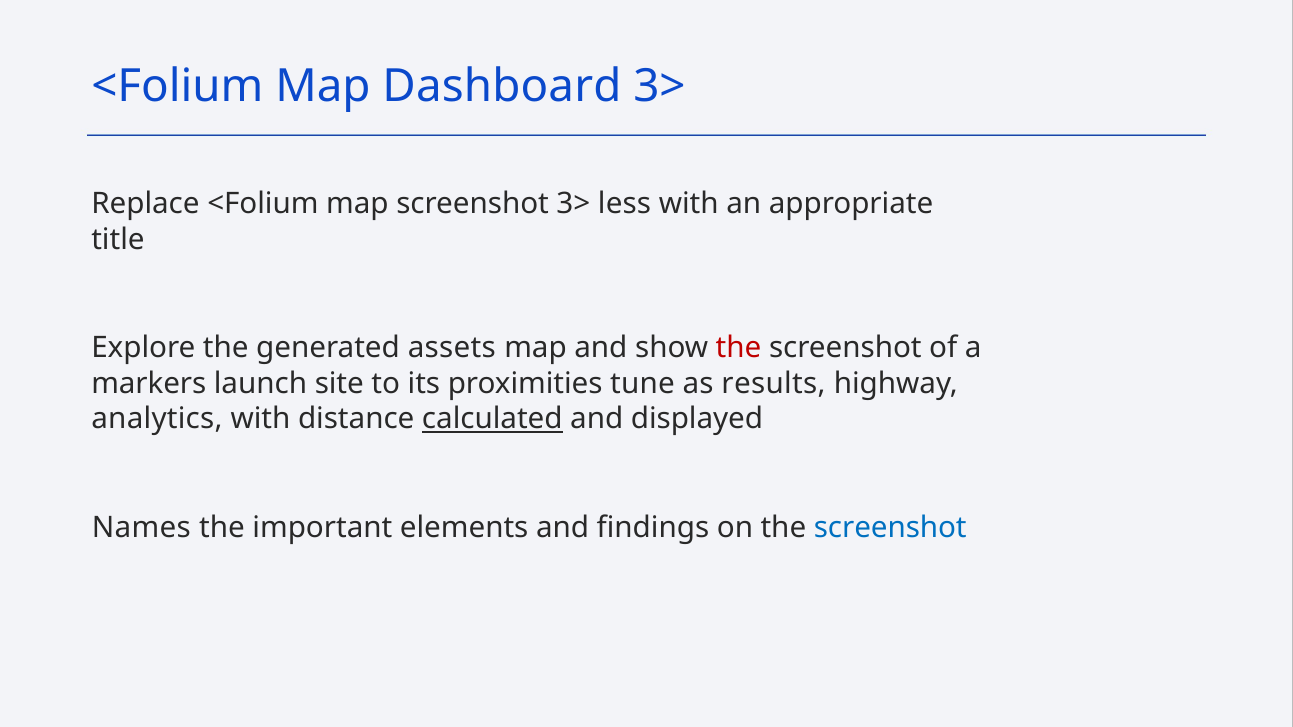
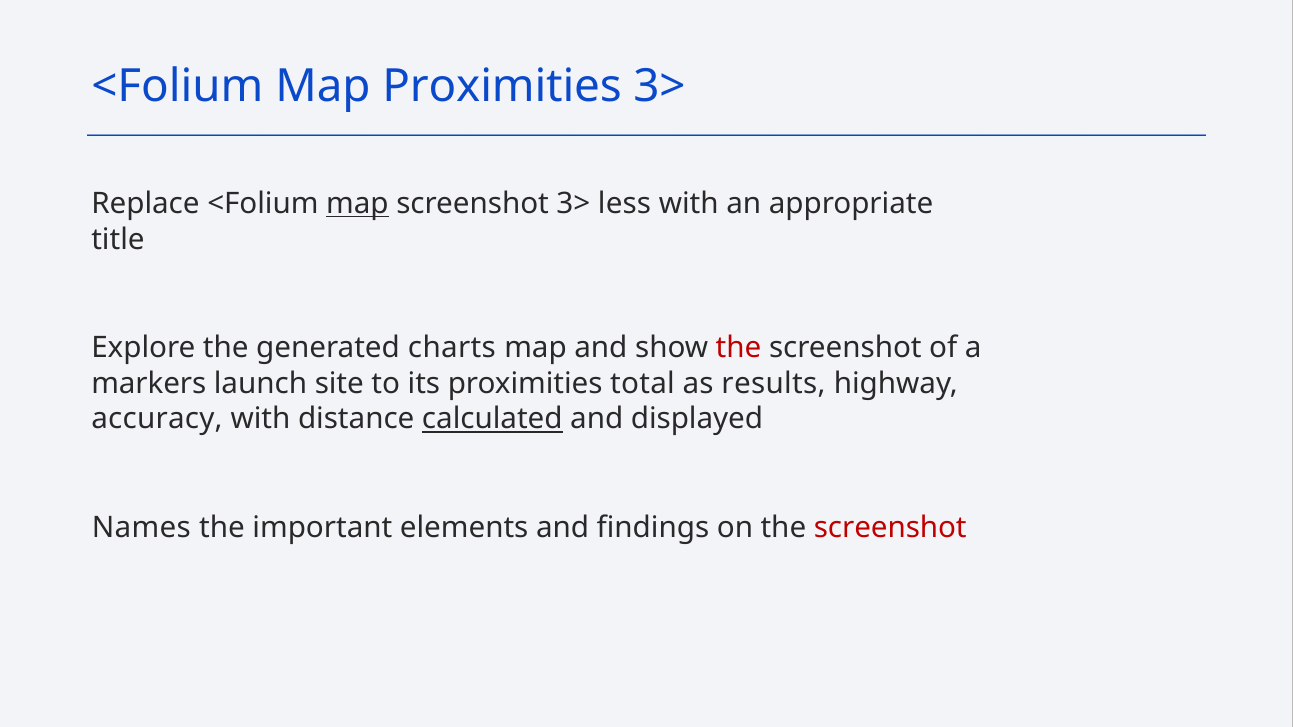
Map Dashboard: Dashboard -> Proximities (502, 86)
map underline: none -> present (357, 204)
assets: assets -> charts (452, 348)
tune: tune -> total (642, 384)
analytics: analytics -> accuracy (157, 419)
screenshot colour: blue -> red (890, 528)
